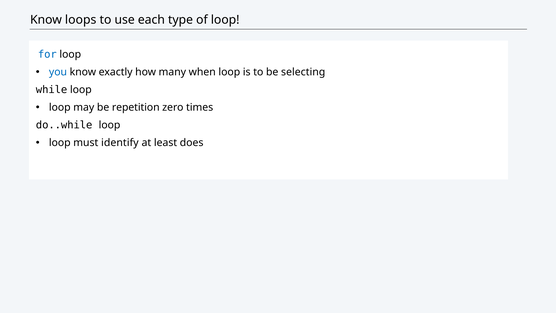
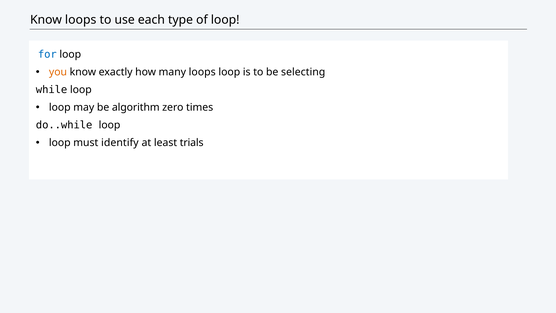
you colour: blue -> orange (58, 72)
many when: when -> loops (202, 72)
repetition: repetition -> algorithm (136, 107)
does: does -> trials (192, 143)
